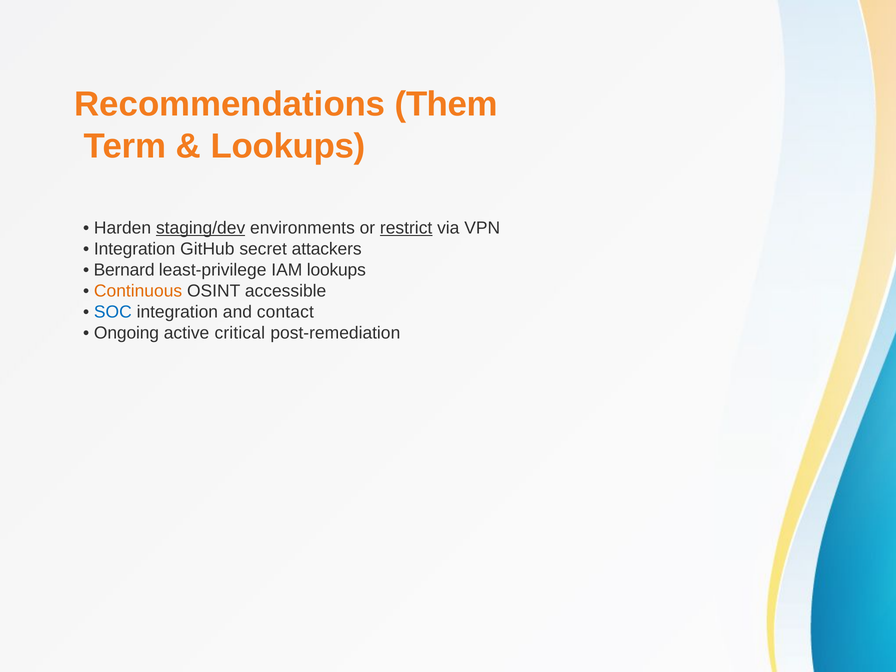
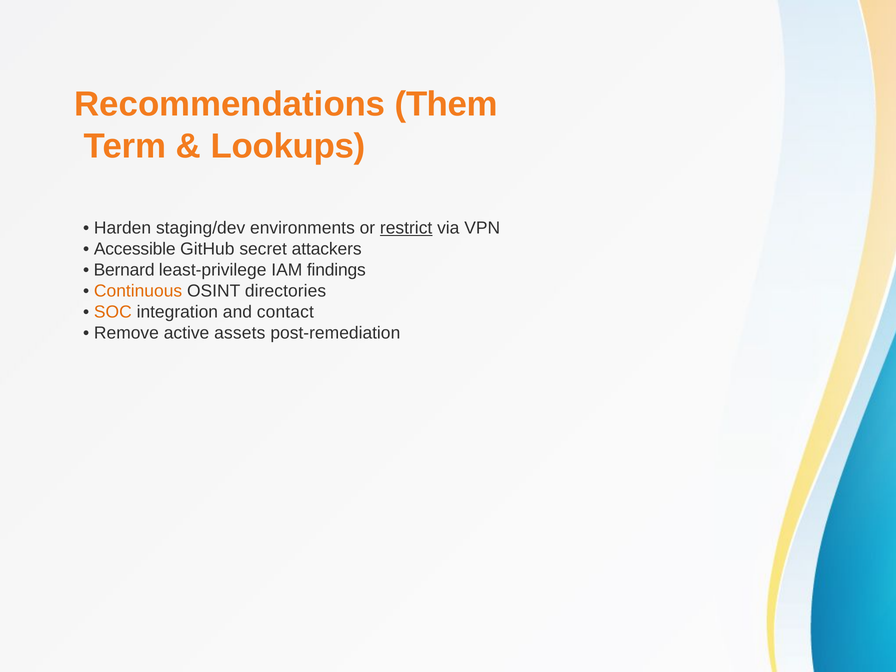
staging/dev underline: present -> none (201, 228)
Integration: Integration -> Accessible (135, 249)
IAM lookups: lookups -> findings (336, 270)
accessible: accessible -> directories (286, 291)
SOC colour: blue -> orange (113, 312)
Ongoing: Ongoing -> Remove (126, 333)
critical: critical -> assets (240, 333)
